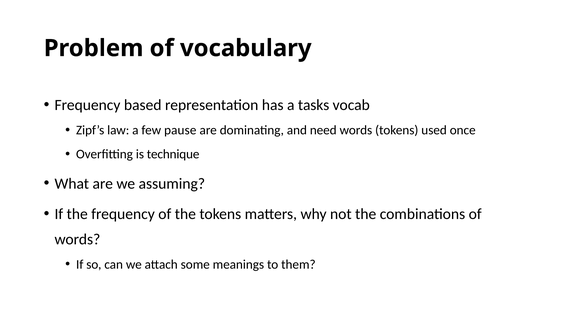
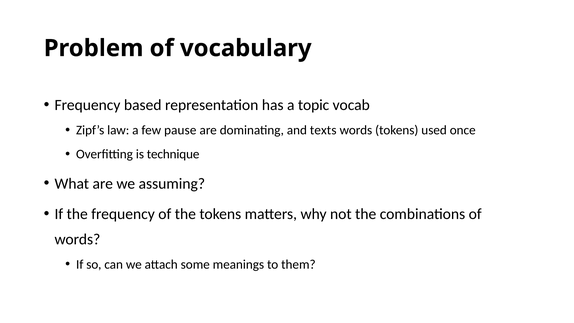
tasks: tasks -> topic (314, 105)
need: need -> texts (323, 130)
